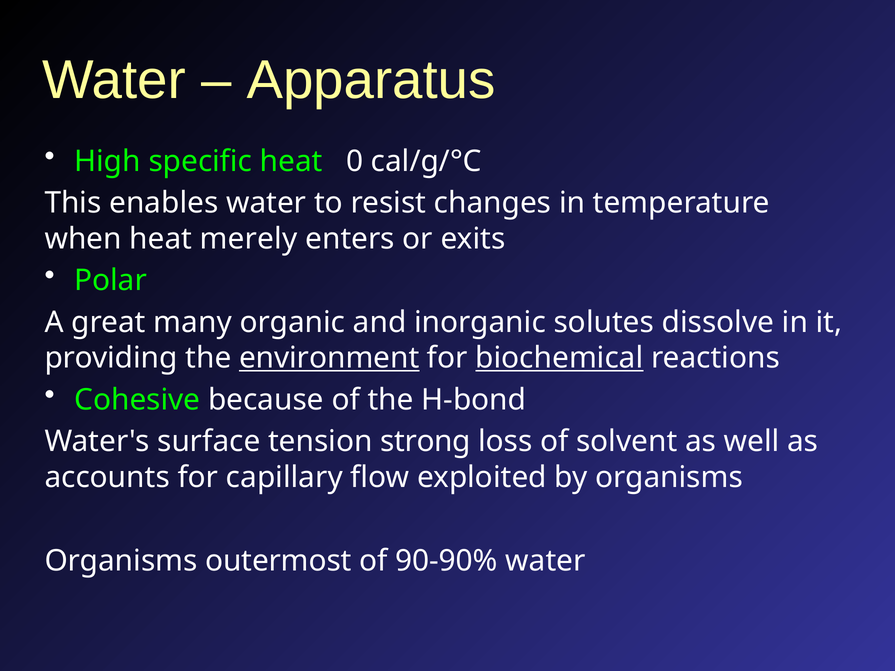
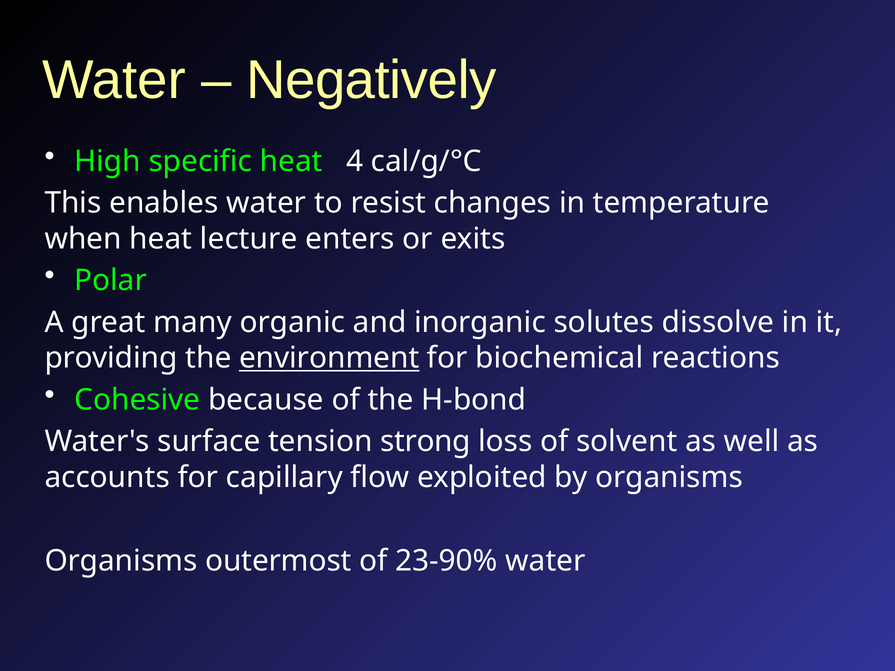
Apparatus: Apparatus -> Negatively (371, 80)
0: 0 -> 4 (355, 161)
merely: merely -> lecture (249, 239)
biochemical underline: present -> none (559, 358)
90-90%: 90-90% -> 23-90% (446, 561)
